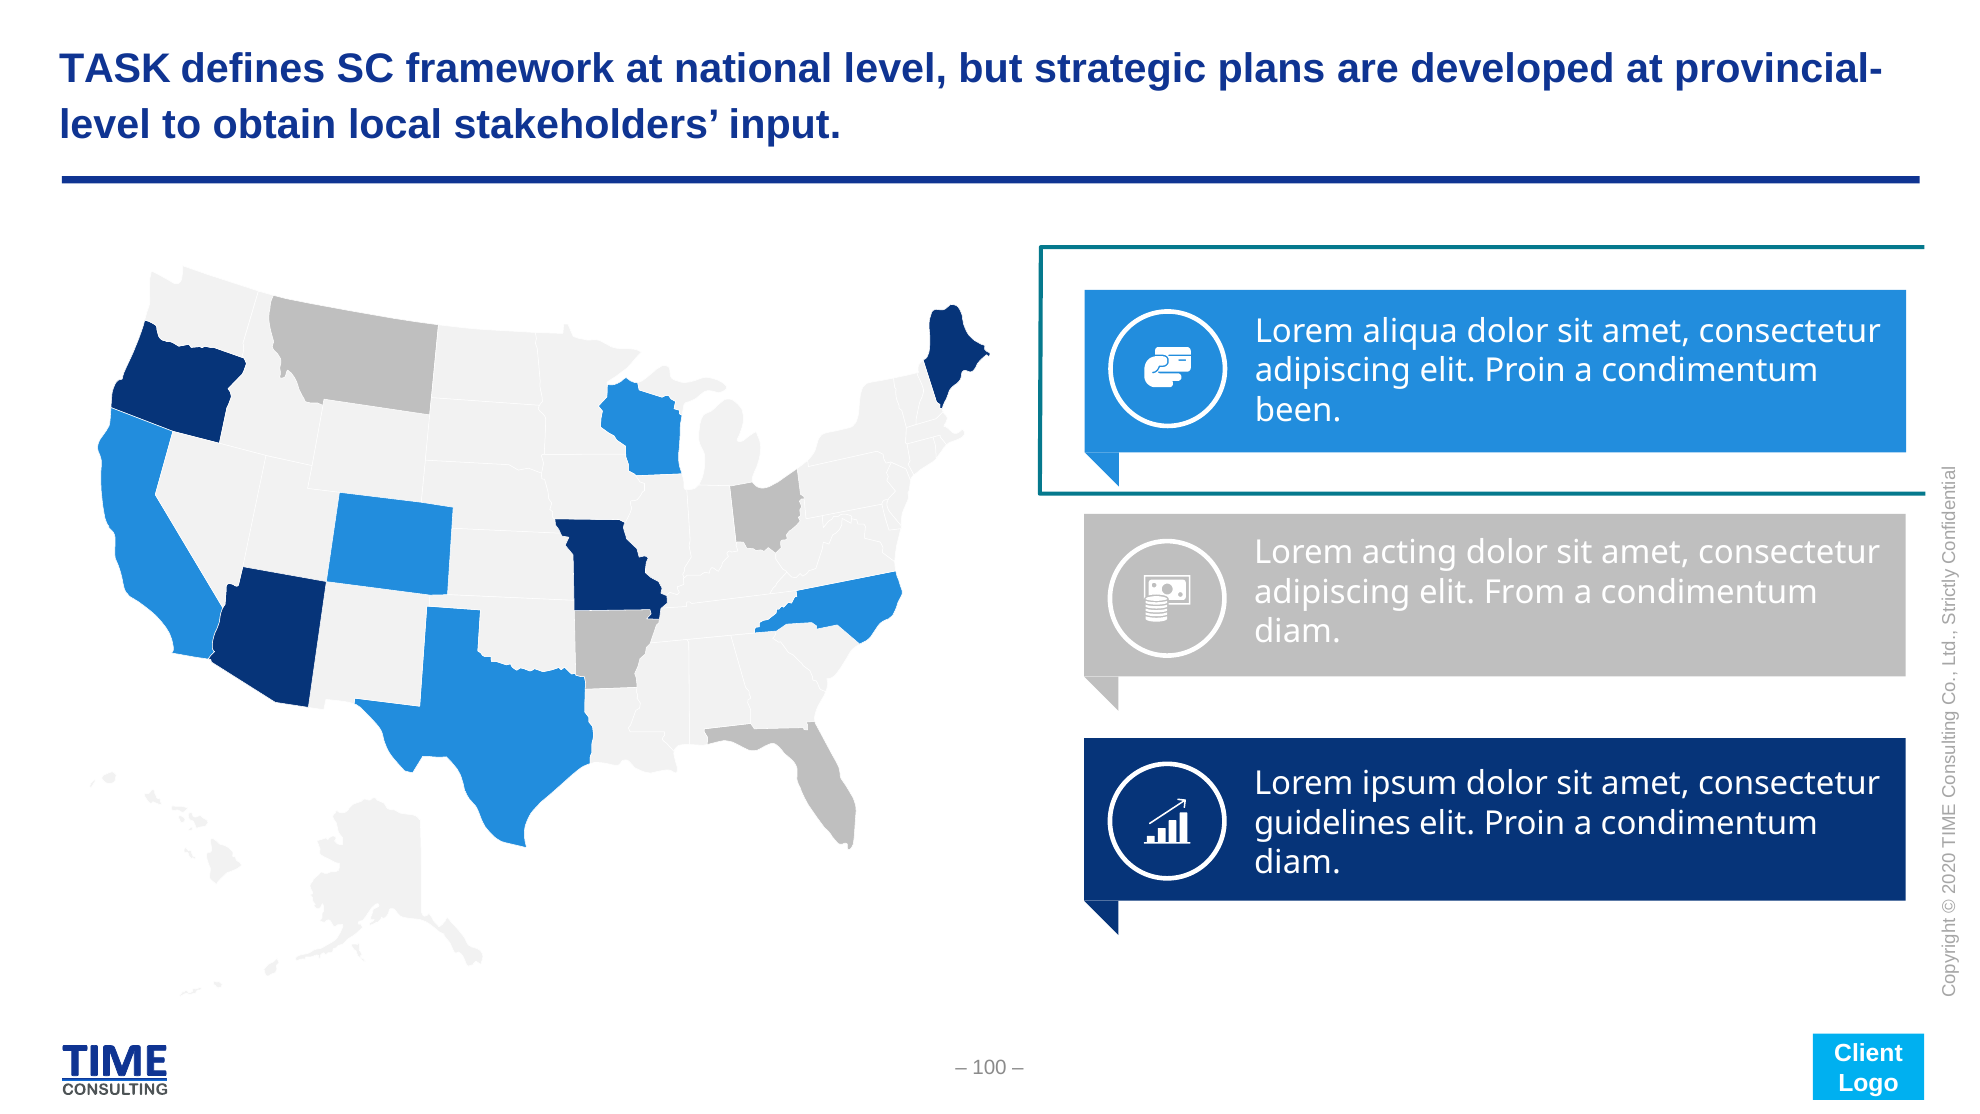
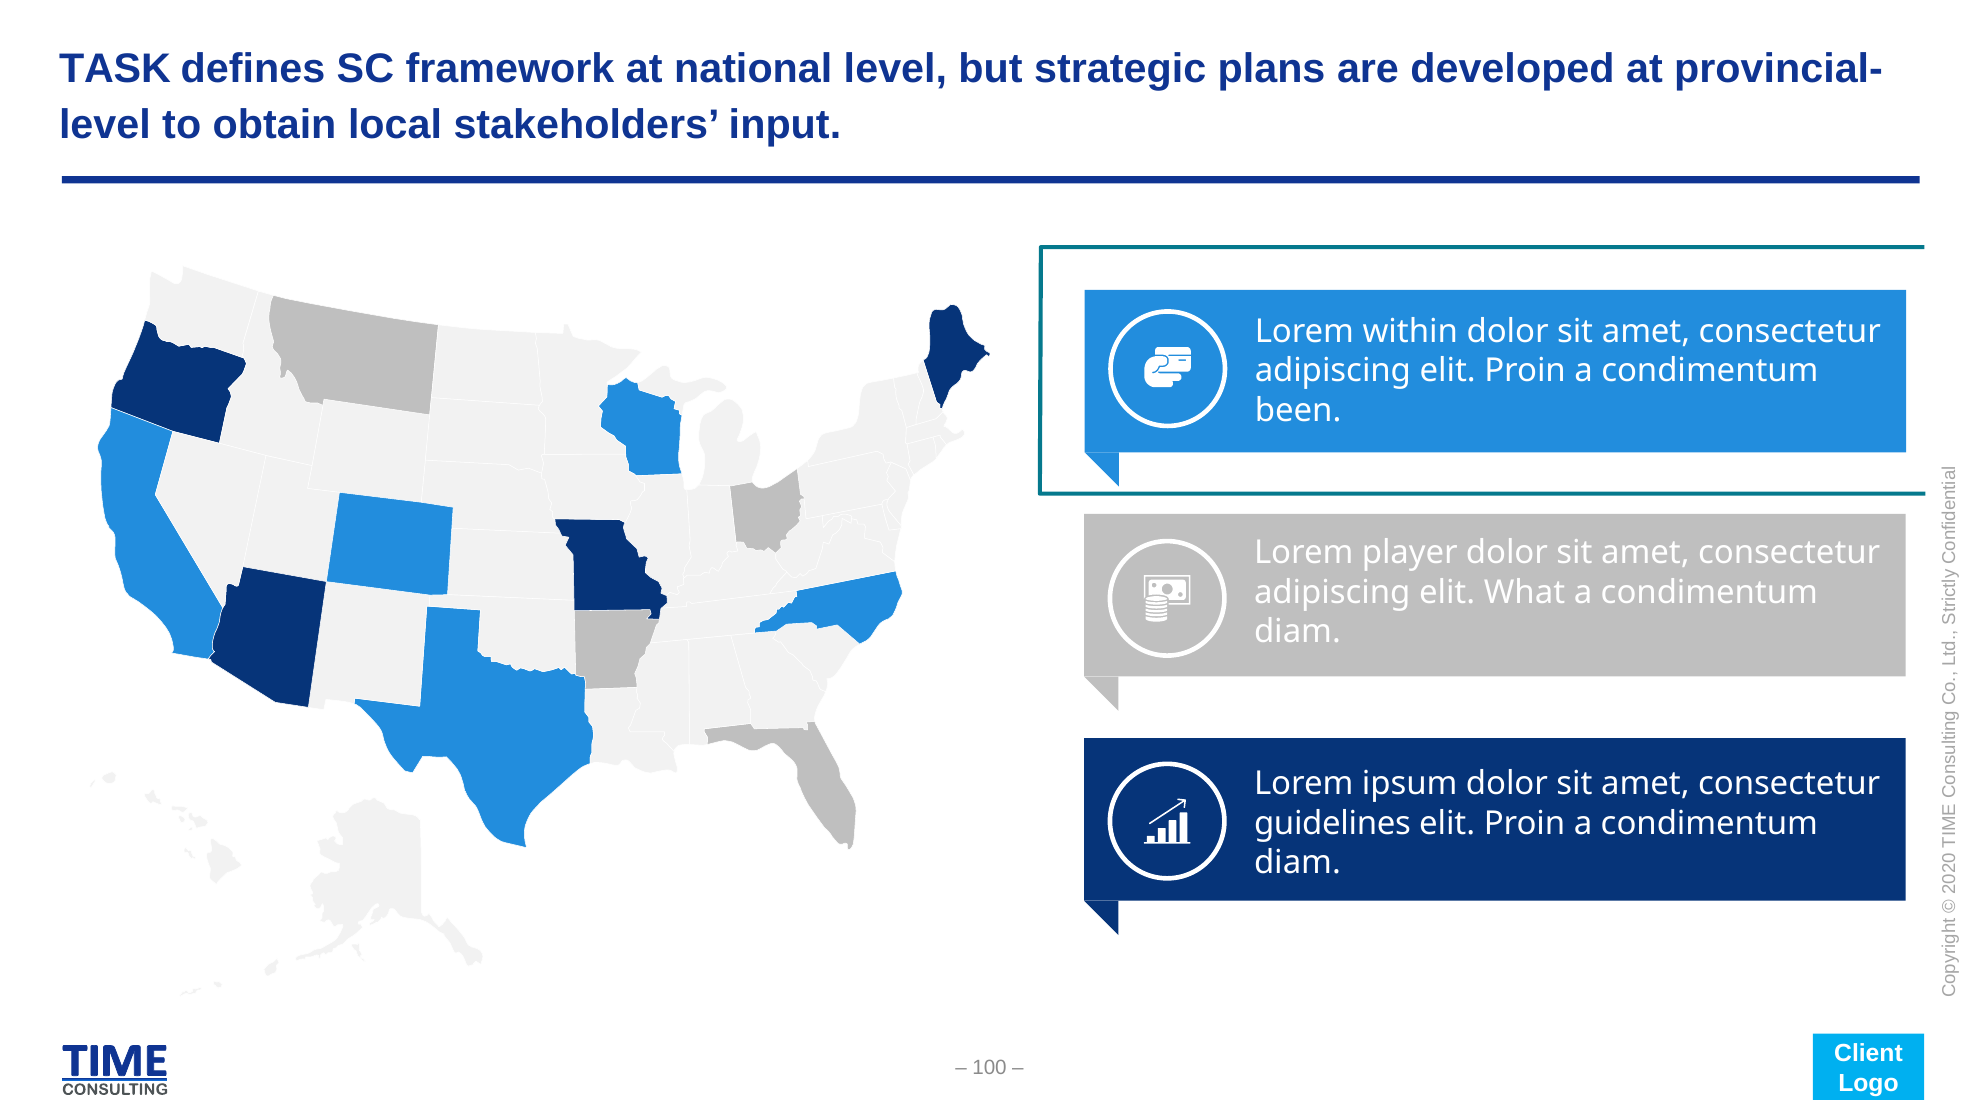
aliqua: aliqua -> within (1410, 331)
acting: acting -> player (1410, 553)
From: From -> What (1525, 592)
